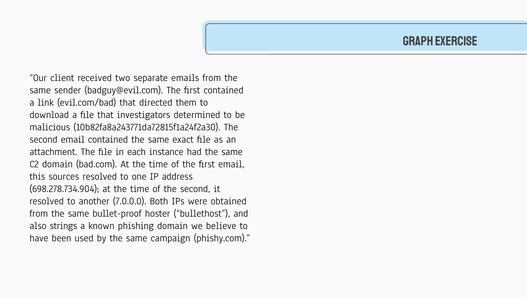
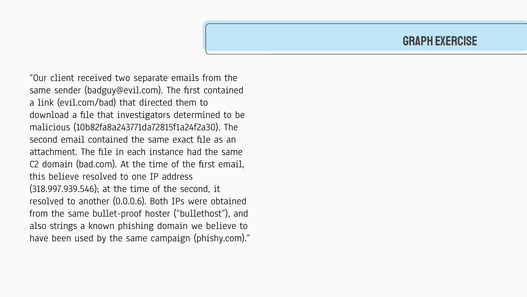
this sources: sources -> believe (64, 176)
698.278.734.904: 698.278.734.904 -> 318.997.939.546 (64, 188)
7.0.0.0: 7.0.0.0 -> 0.0.0.6 (130, 201)
